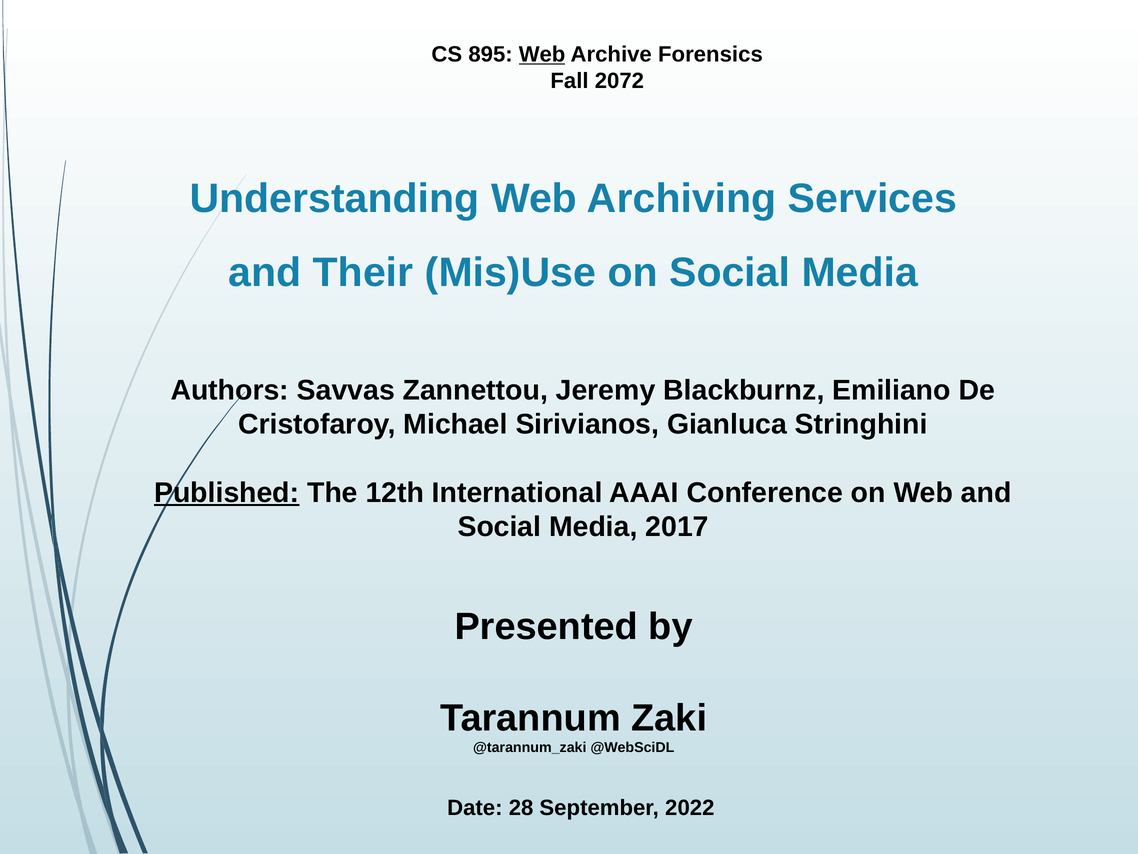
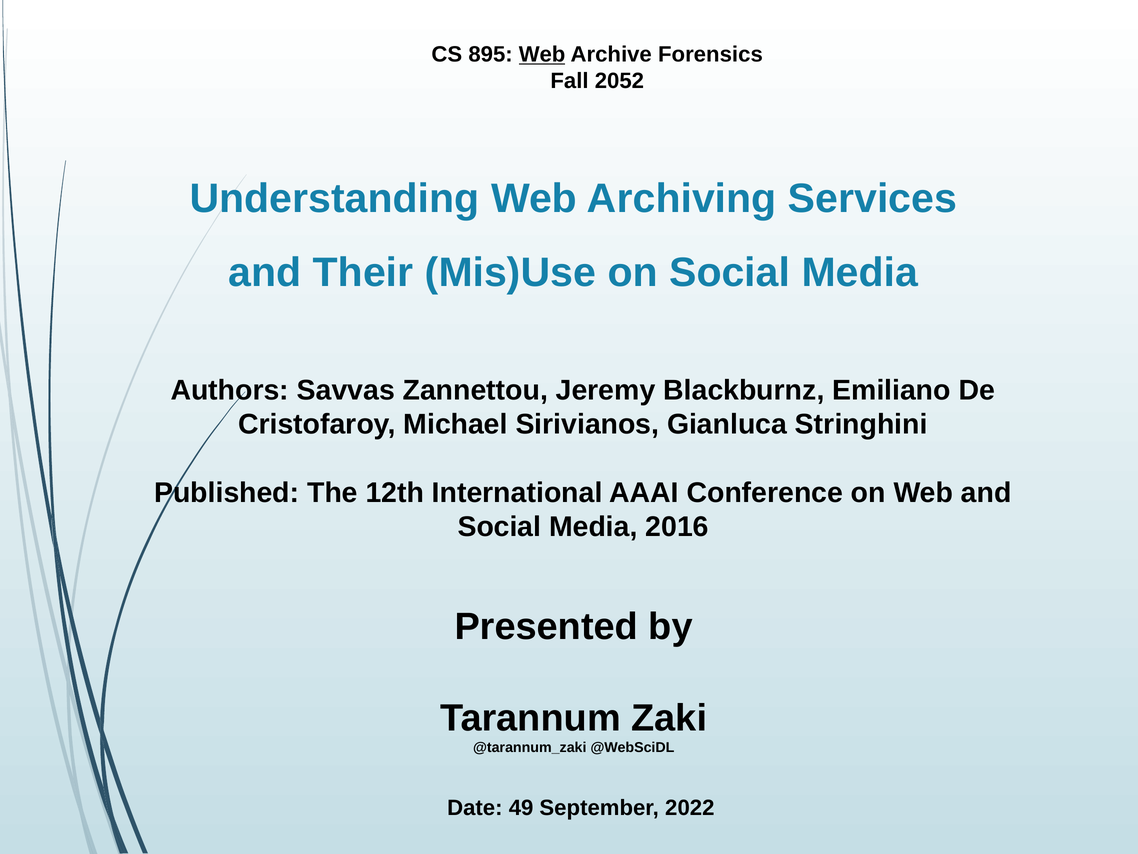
2072: 2072 -> 2052 (619, 81)
Published underline: present -> none (227, 492)
2017: 2017 -> 2016 (677, 527)
28: 28 -> 49 (521, 808)
